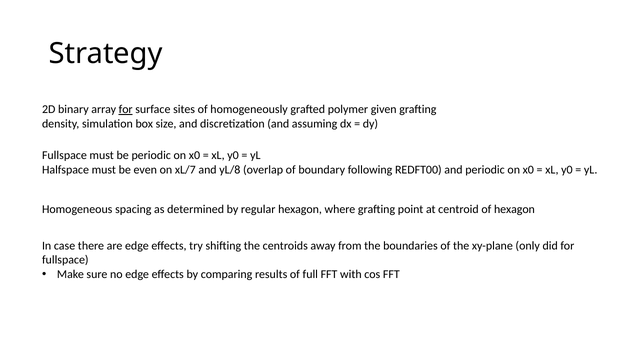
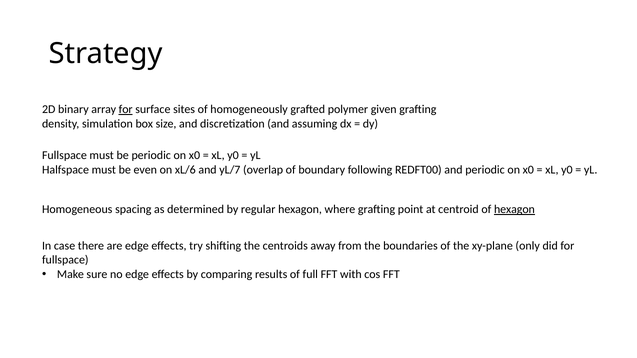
xL/7: xL/7 -> xL/6 (185, 170)
yL/8: yL/8 -> yL/7 (230, 170)
hexagon underline: none -> present (514, 210)
